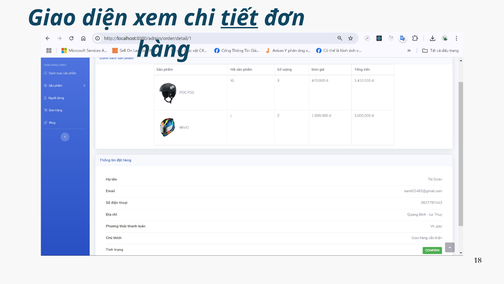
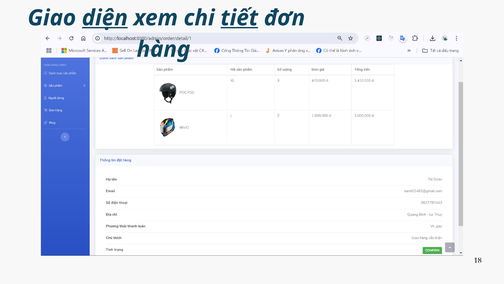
diện underline: none -> present (105, 18)
